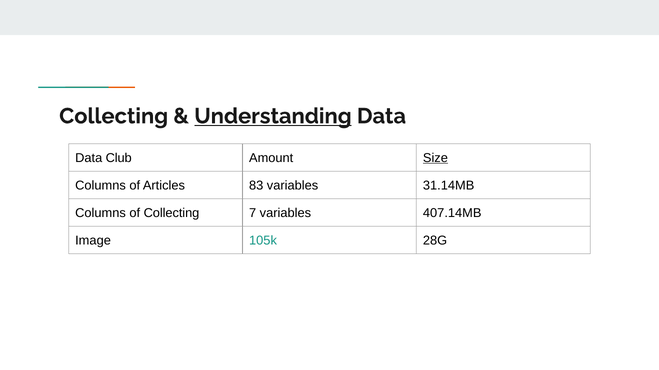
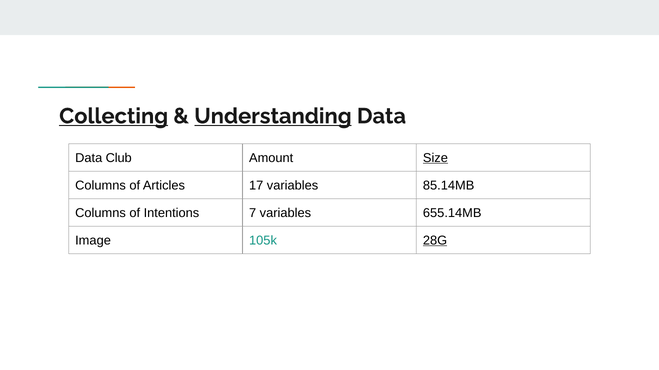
Collecting underline: none -> present (114, 116)
83: 83 -> 17 (256, 186)
31.14MB: 31.14MB -> 85.14MB (449, 186)
of Collecting: Collecting -> Intentions (171, 213)
407.14MB: 407.14MB -> 655.14MB (452, 213)
28G underline: none -> present (435, 241)
